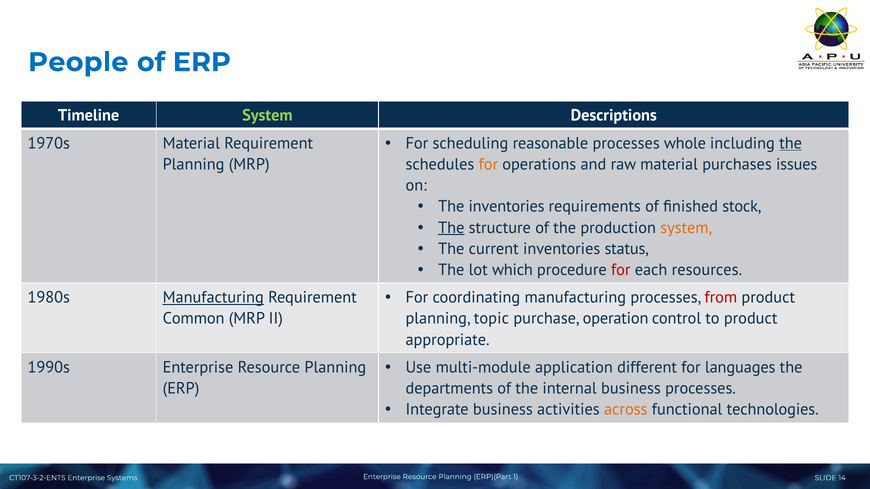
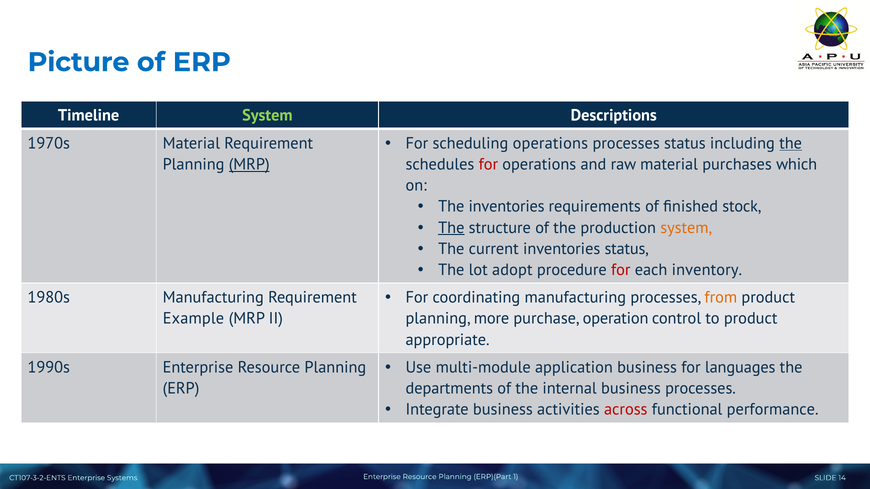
People: People -> Picture (79, 62)
scheduling reasonable: reasonable -> operations (550, 143)
processes whole: whole -> status (685, 143)
MRP underline: none -> present (249, 164)
for colour: orange -> red (488, 164)
issues: issues -> which (797, 164)
which: which -> adopt (512, 270)
resources: resources -> inventory (707, 270)
from colour: red -> orange (721, 298)
Manufacturing underline: present -> none (213, 298)
Common: Common -> Example (193, 319)
topic: topic -> more (491, 319)
application different: different -> business (647, 368)
across colour: orange -> red (626, 410)
technologies: technologies -> performance (773, 410)
